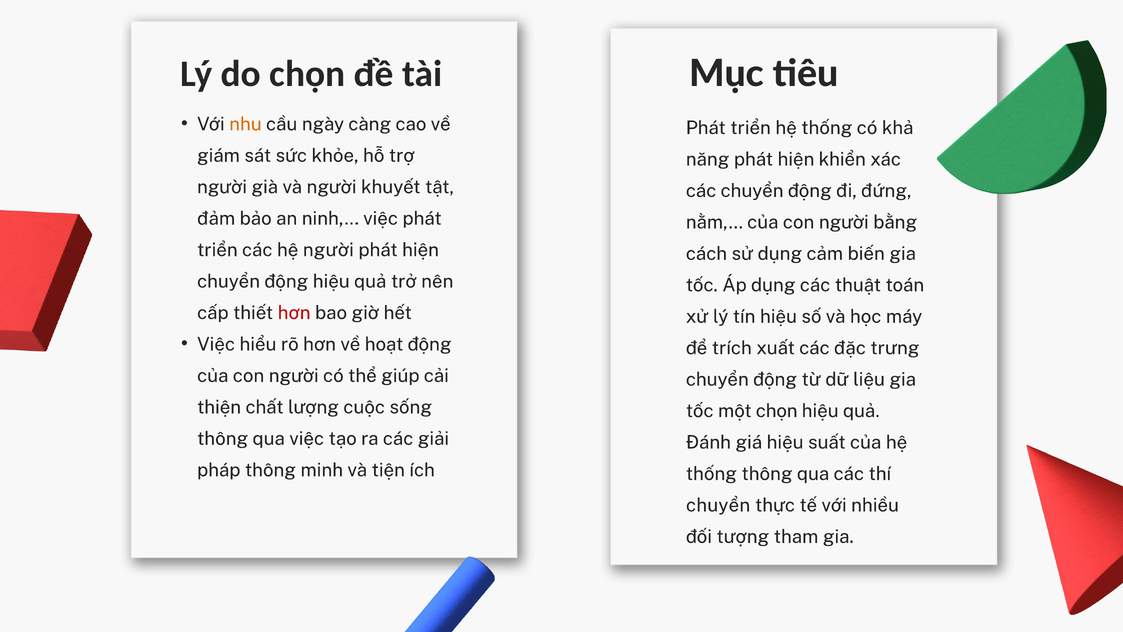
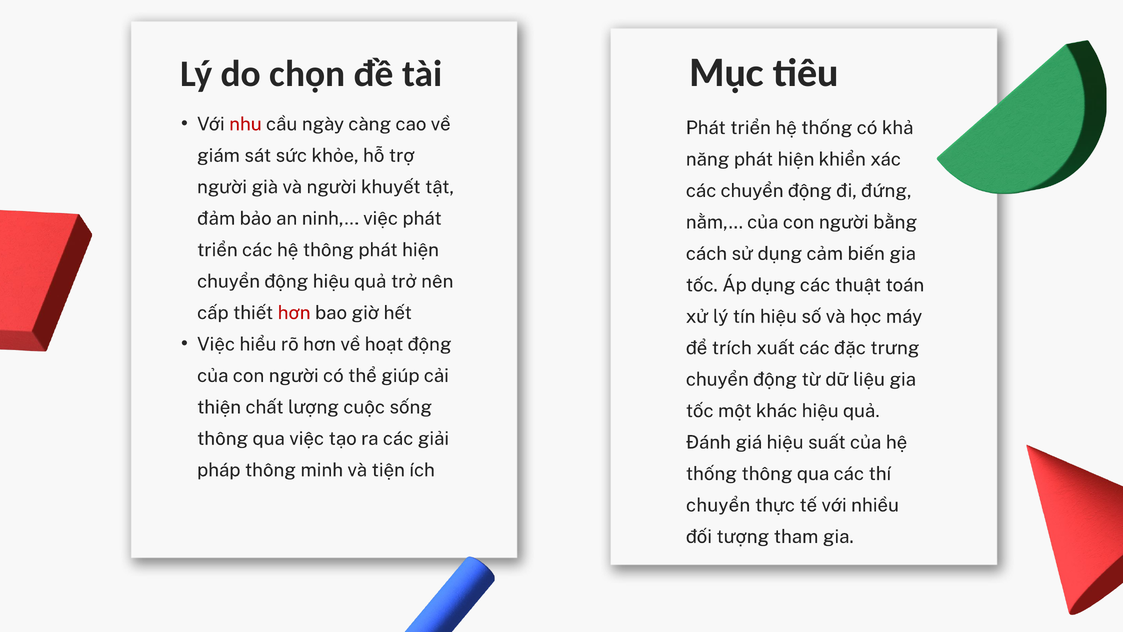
nhu colour: orange -> red (245, 124)
hệ người: người -> thông (328, 250)
một chọn: chọn -> khác (777, 411)
